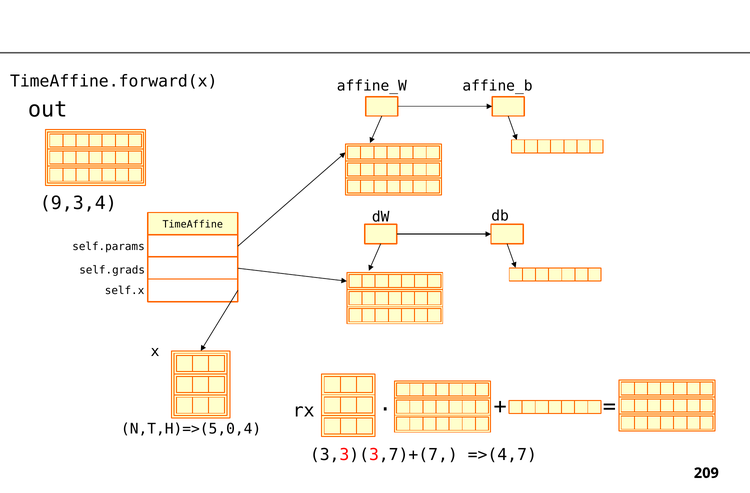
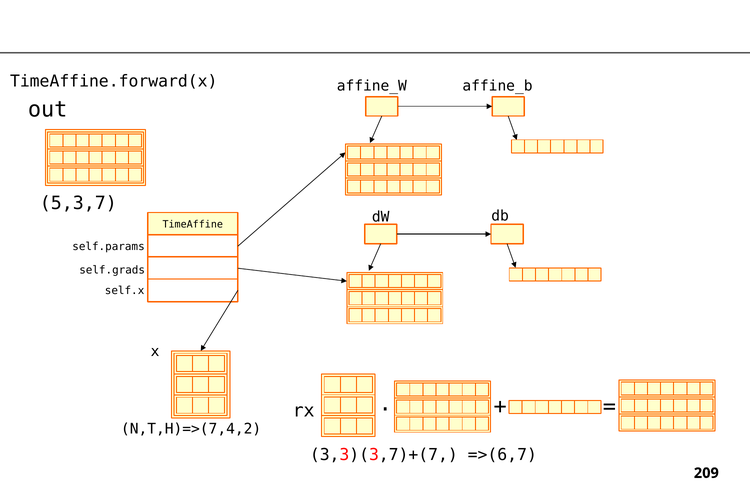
9,3,4: 9,3,4 -> 5,3,7 (78, 203)
N,T,H)=>(5,0,4: N,T,H)=>(5,0,4 -> N,T,H)=>(7,4,2 (191, 428)
=>(4,7: =>(4,7 -> =>(6,7 (502, 454)
